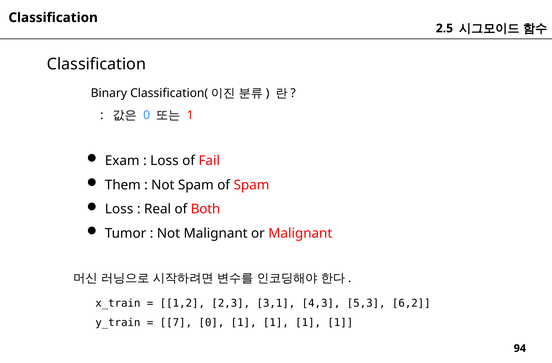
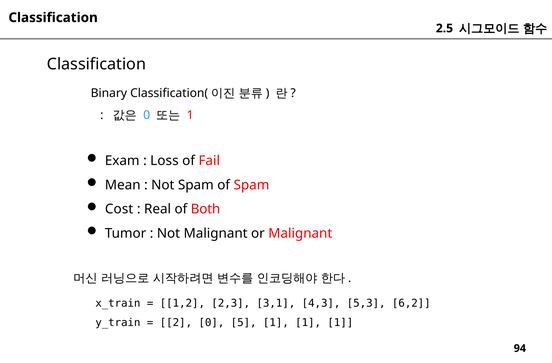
Them: Them -> Mean (123, 185)
Loss: Loss -> Cost (119, 209)
7: 7 -> 2 (176, 322)
0 1: 1 -> 5 (244, 322)
